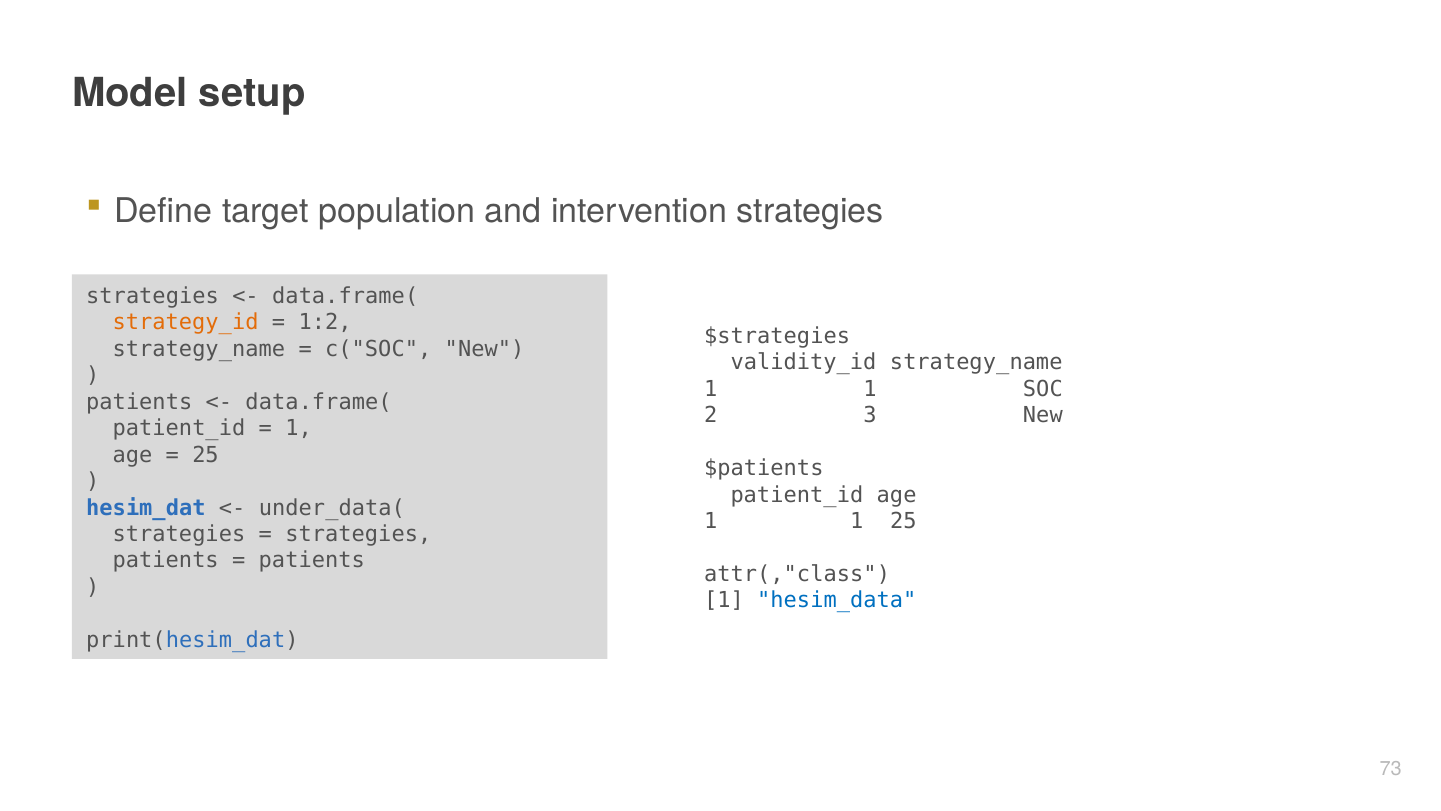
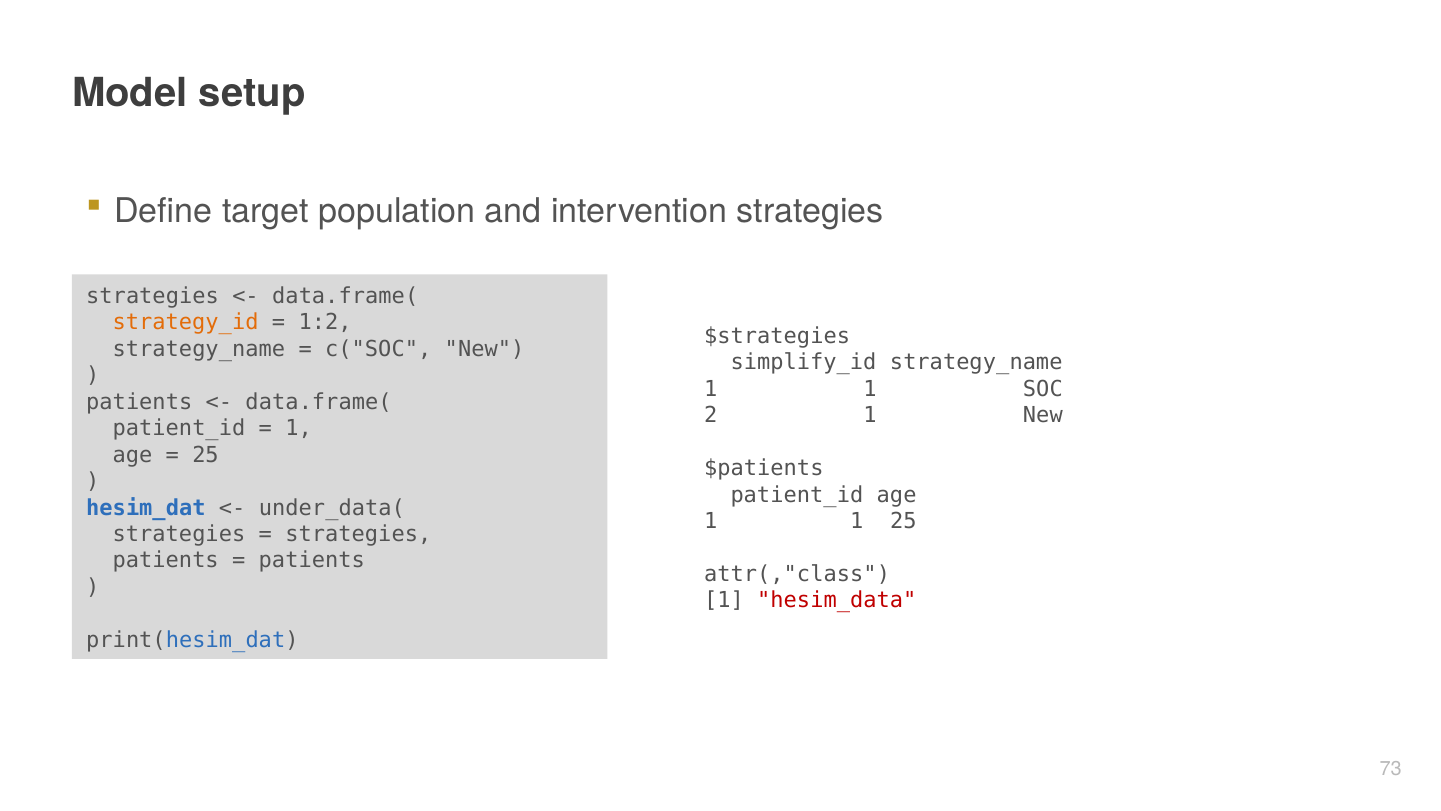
validity_id: validity_id -> simplify_id (804, 362)
2 3: 3 -> 1 (870, 415)
hesim_data colour: blue -> red (837, 600)
